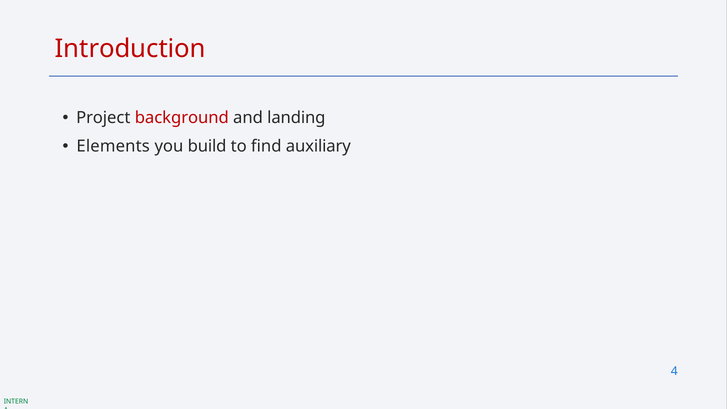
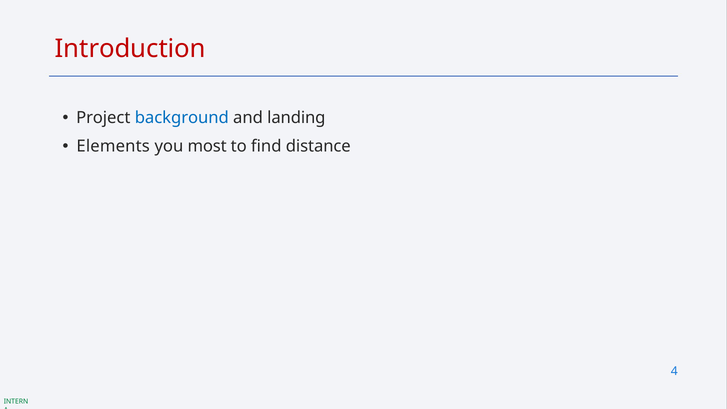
background colour: red -> blue (182, 118)
build: build -> most (207, 146)
auxiliary: auxiliary -> distance (318, 146)
